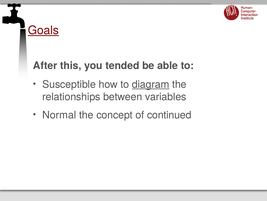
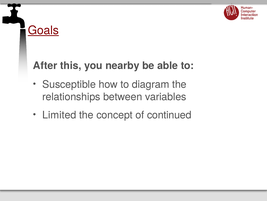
tended: tended -> nearby (122, 65)
diagram underline: present -> none (151, 84)
Normal: Normal -> Limited (59, 115)
